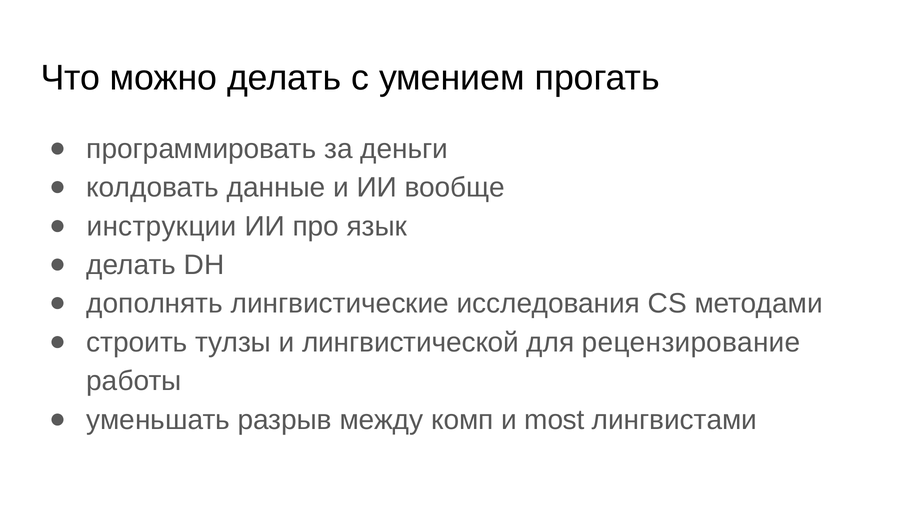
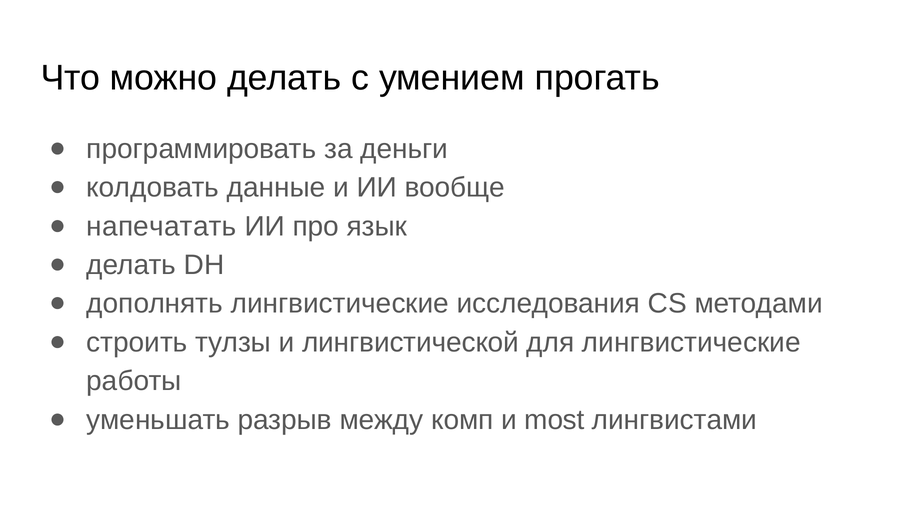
инструкции: инструкции -> напечатать (162, 226)
для рецензирование: рецензирование -> лингвистические (691, 342)
